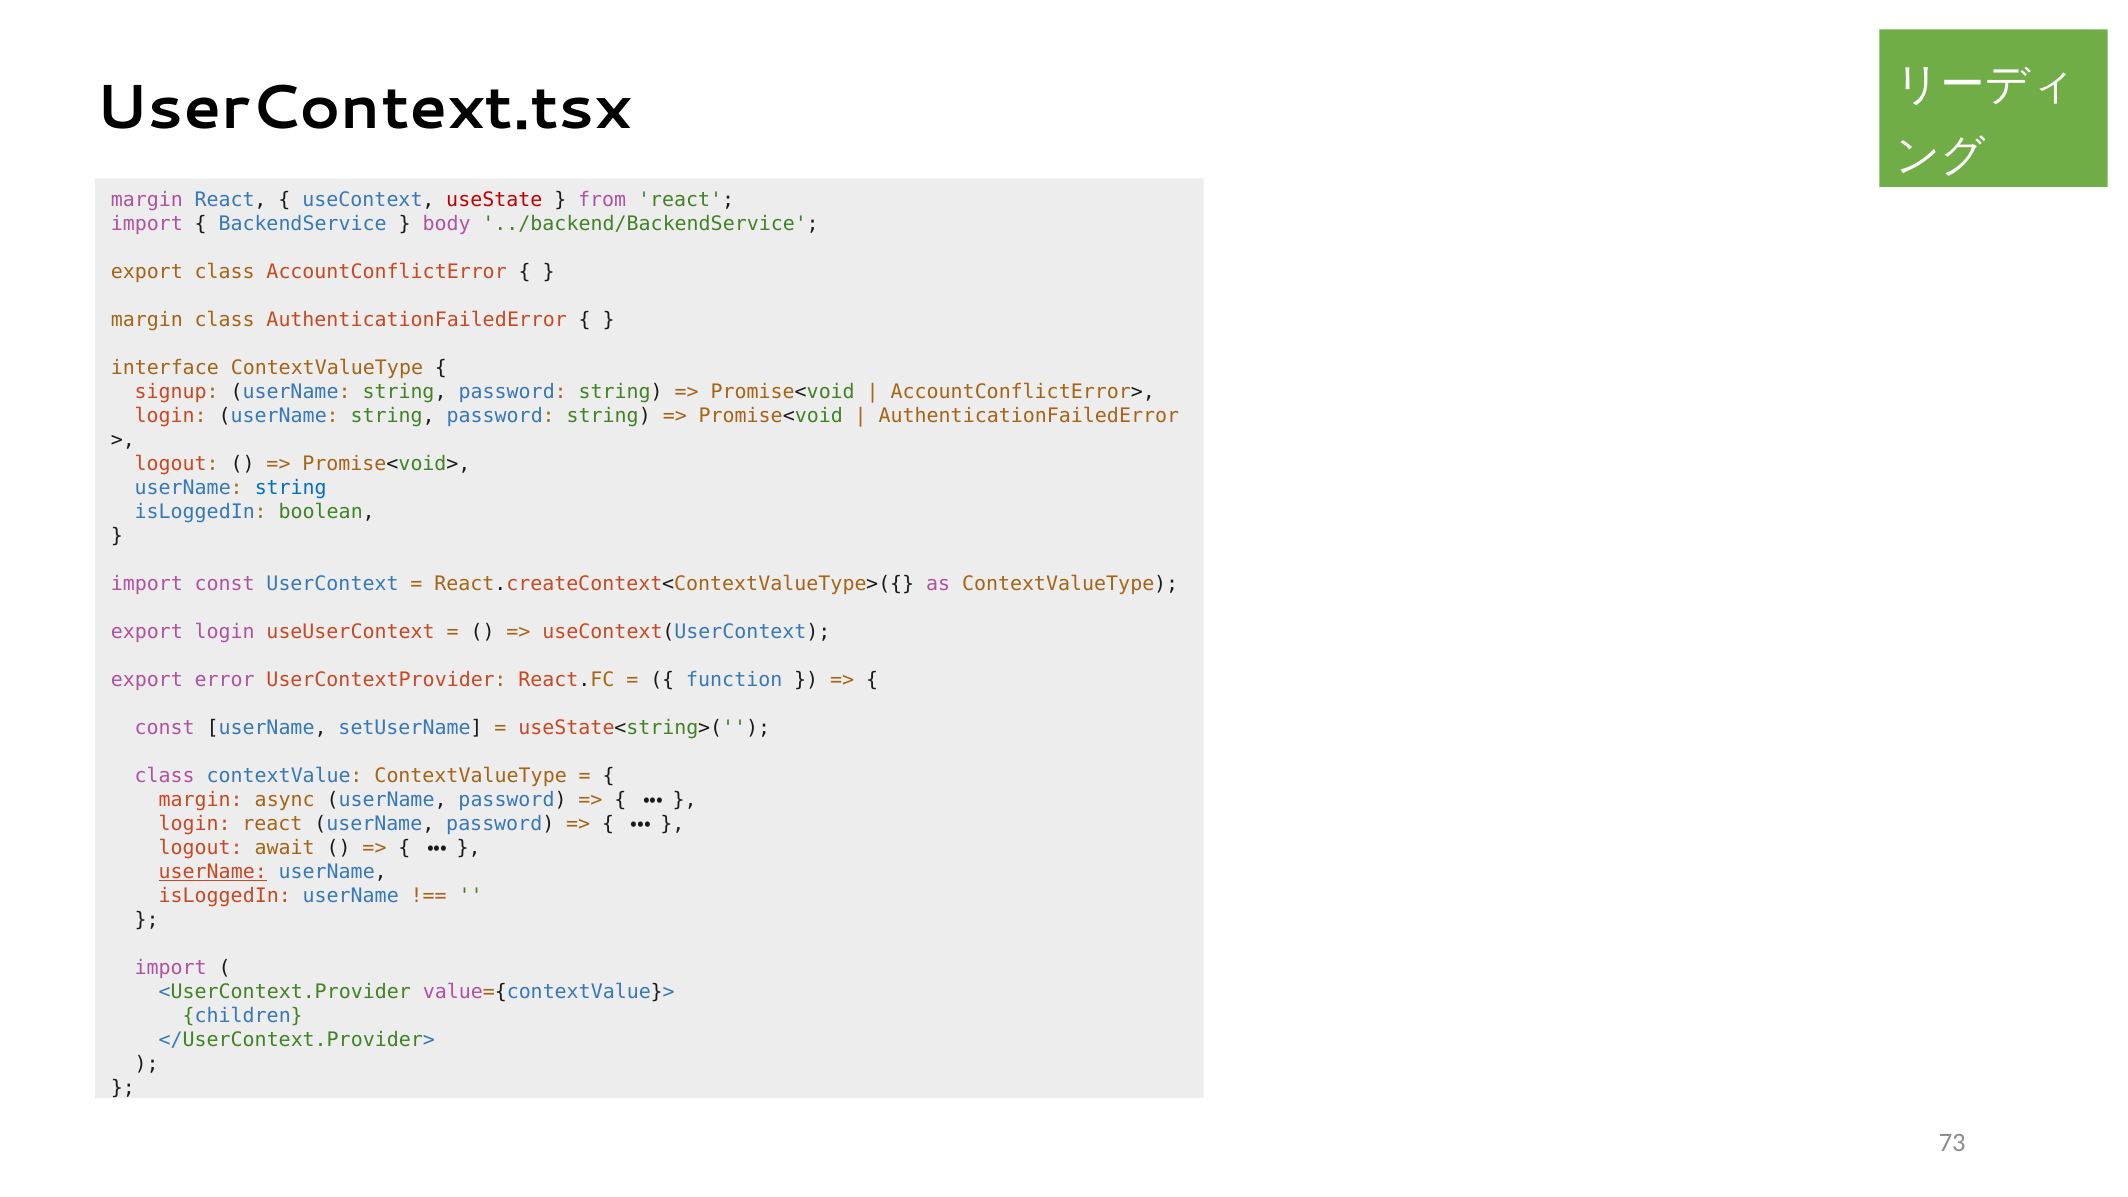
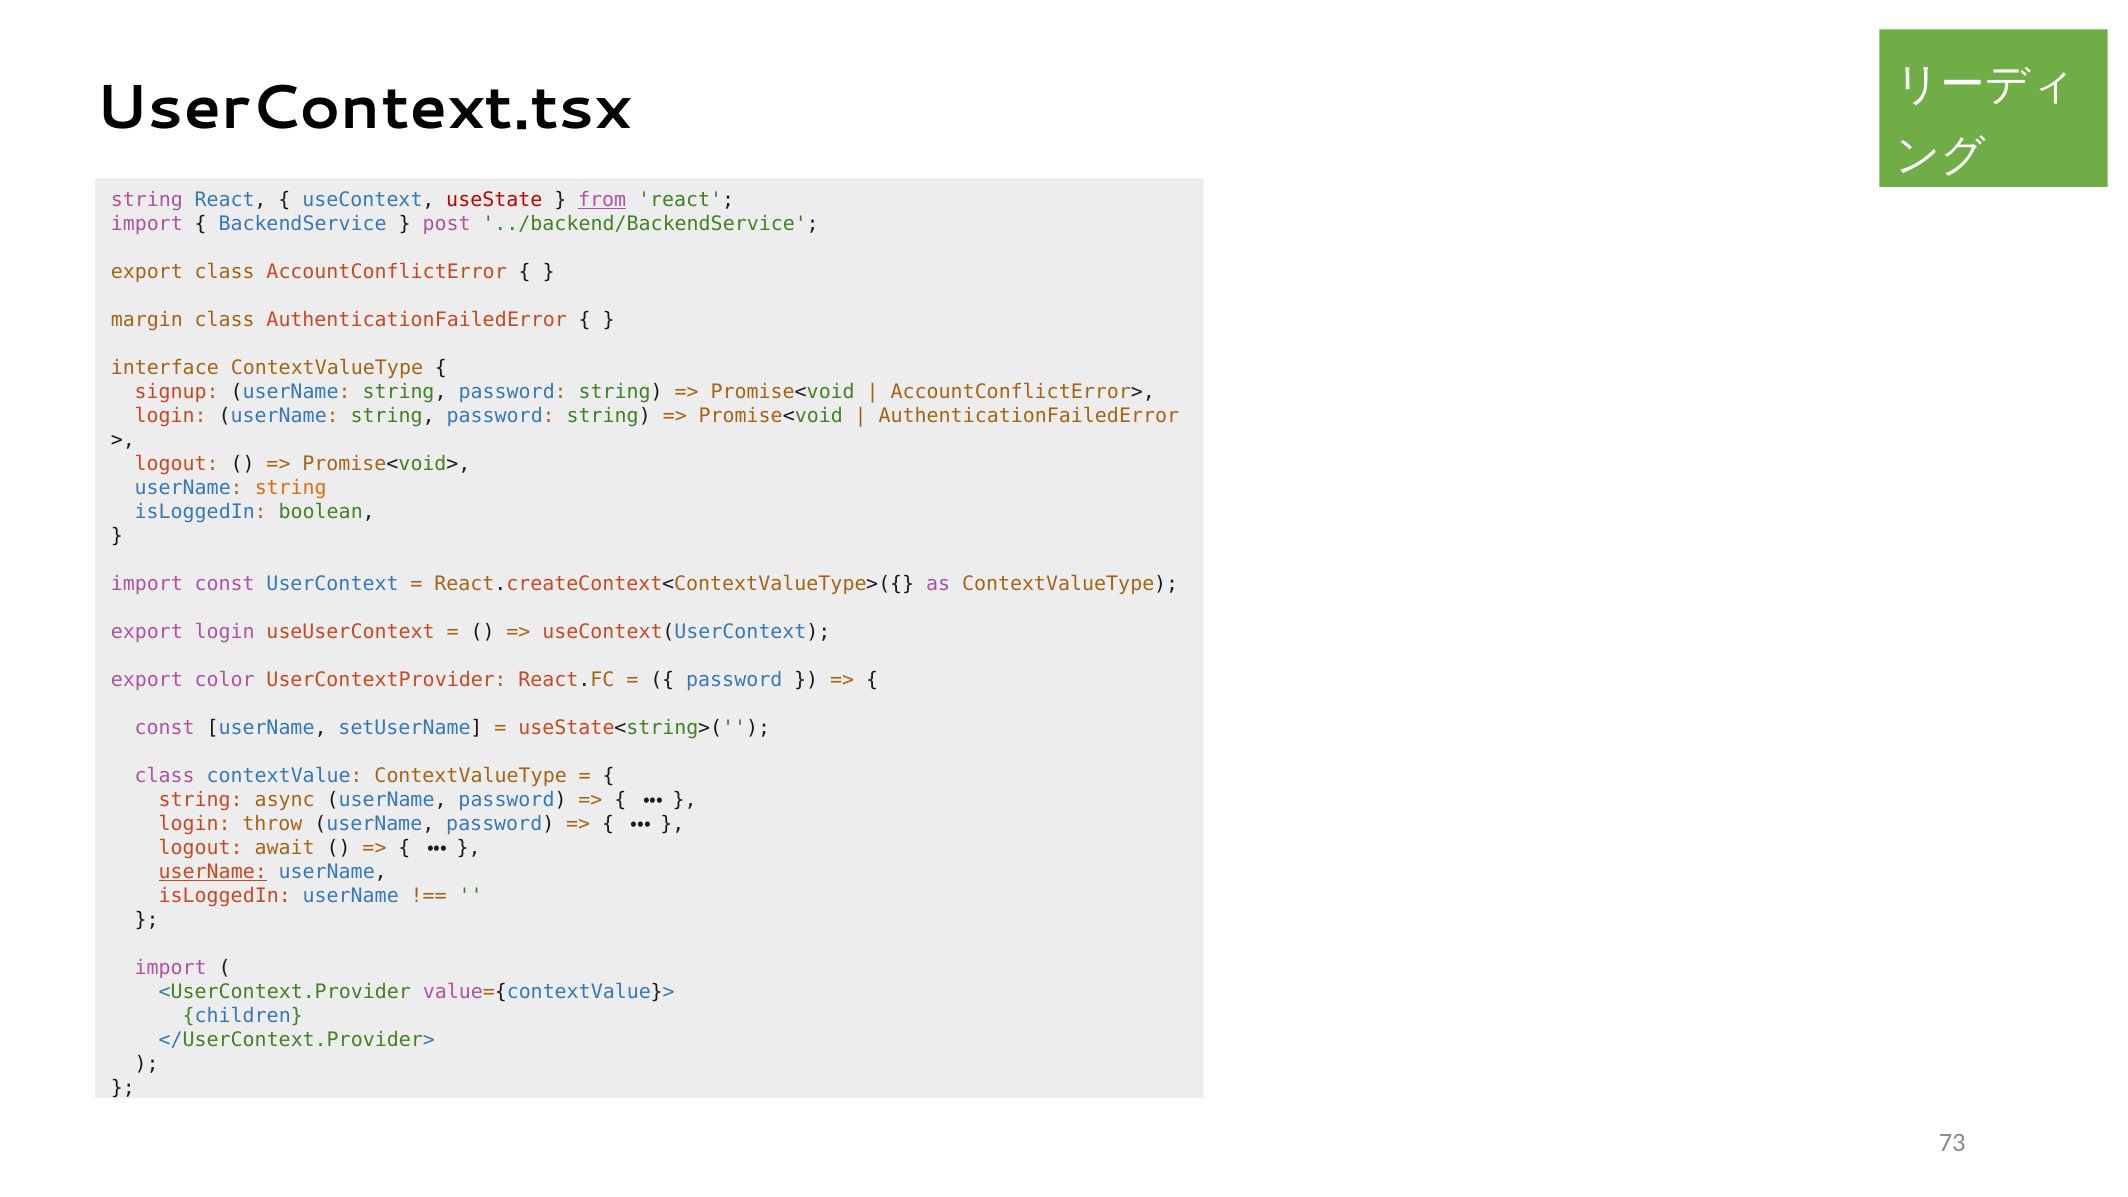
margin: margin -> string (147, 200)
from underline: none -> present (602, 200)
body: body -> post (447, 224)
string colour: blue -> orange (291, 488)
error: error -> color (225, 680)
function: function -> password (734, 680)
margin: margin -> string (201, 800)
login react: react -> throw (272, 824)
